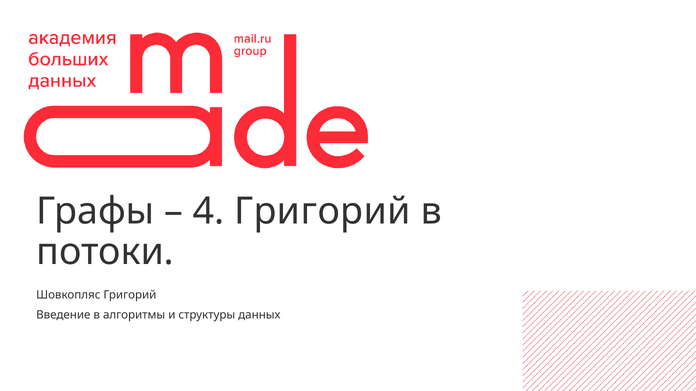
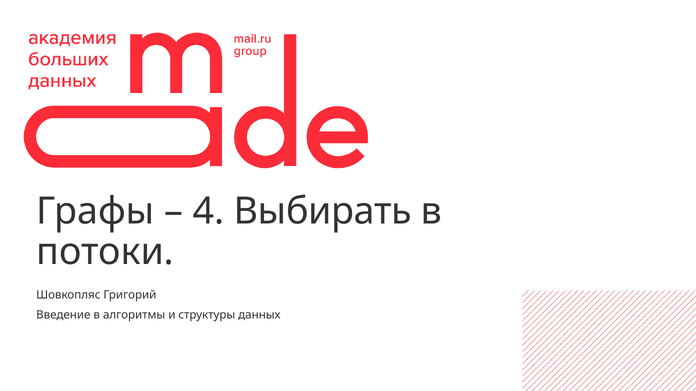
4 Григорий: Григорий -> Выбирать (323, 211)
